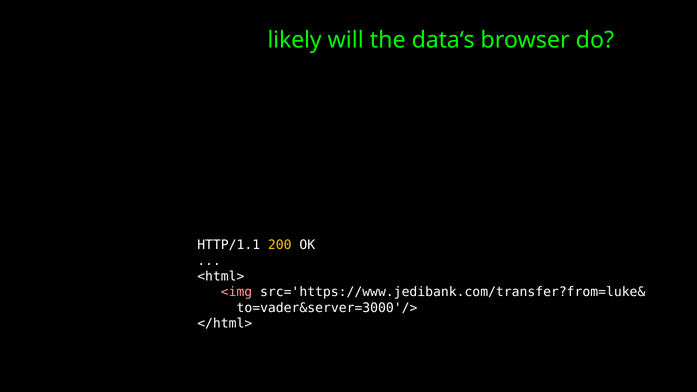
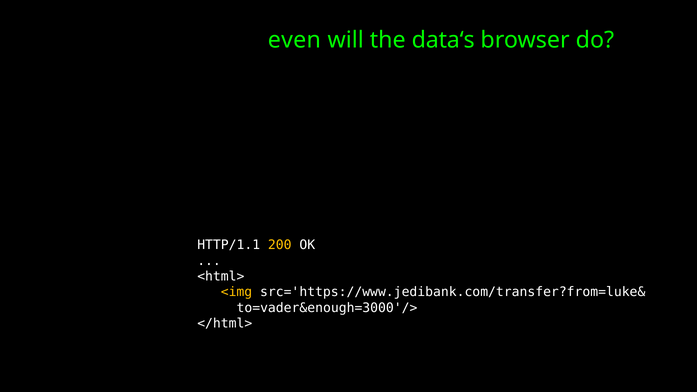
likely: likely -> even (294, 40)
<img colour: pink -> yellow (236, 292)
to=vader&server=3000'/>: to=vader&server=3000'/> -> to=vader&enough=3000'/> (327, 308)
